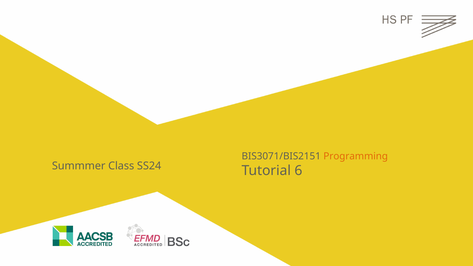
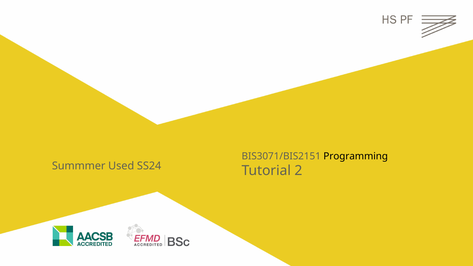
Programming colour: orange -> black (356, 156)
Class: Class -> Used (121, 166)
6: 6 -> 2 (298, 171)
